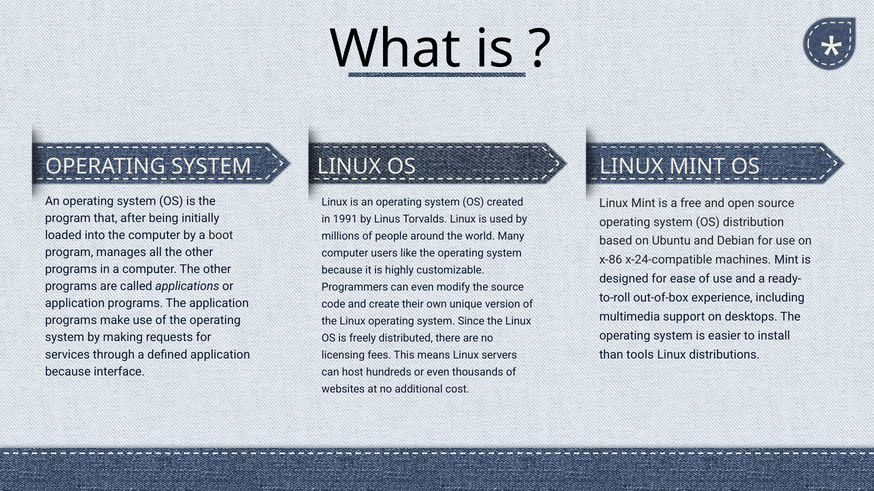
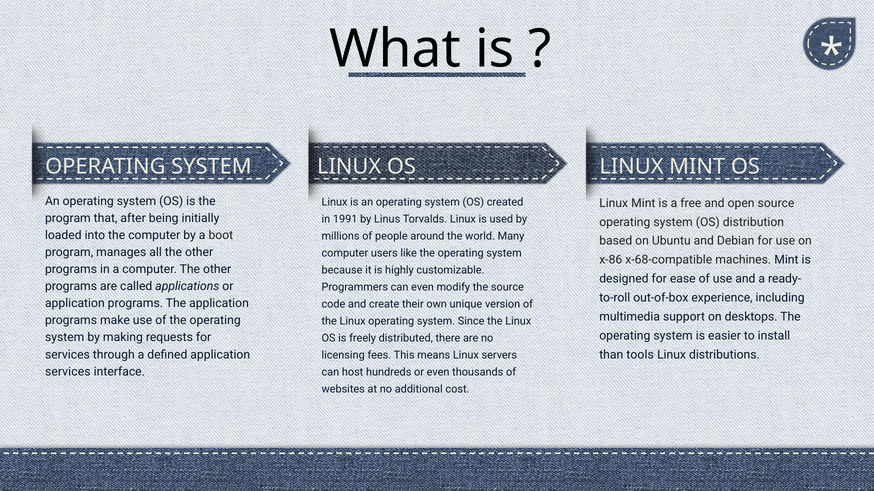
x-24-compatible: x-24-compatible -> x-68-compatible (669, 260)
because: because -> services (68, 372)
